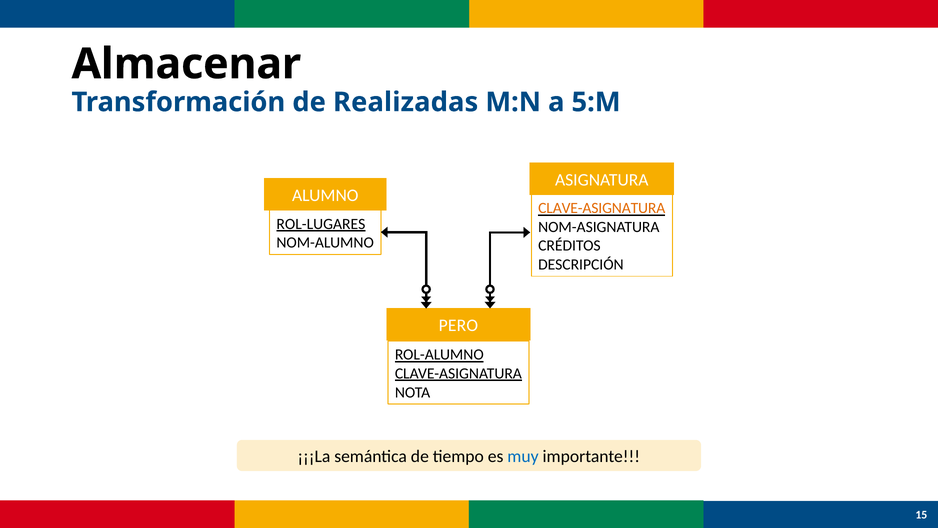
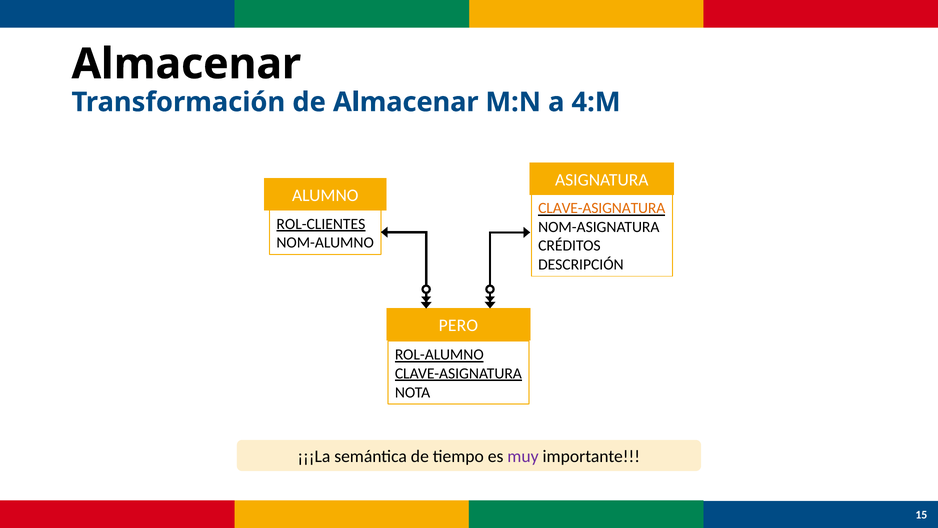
de Realizadas: Realizadas -> Almacenar (406, 102)
5:M: 5:M -> 4:M (596, 102)
ROL-LUGARES: ROL-LUGARES -> ROL-CLIENTES (321, 224)
muy colour: blue -> purple (523, 456)
